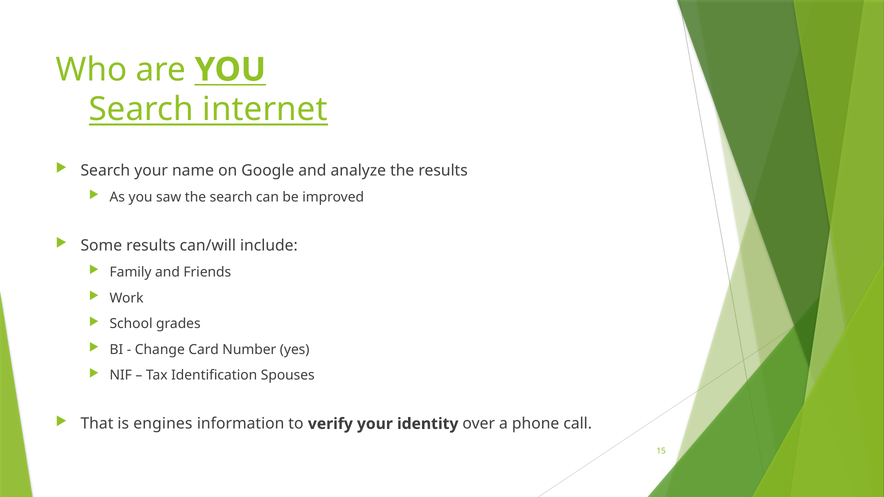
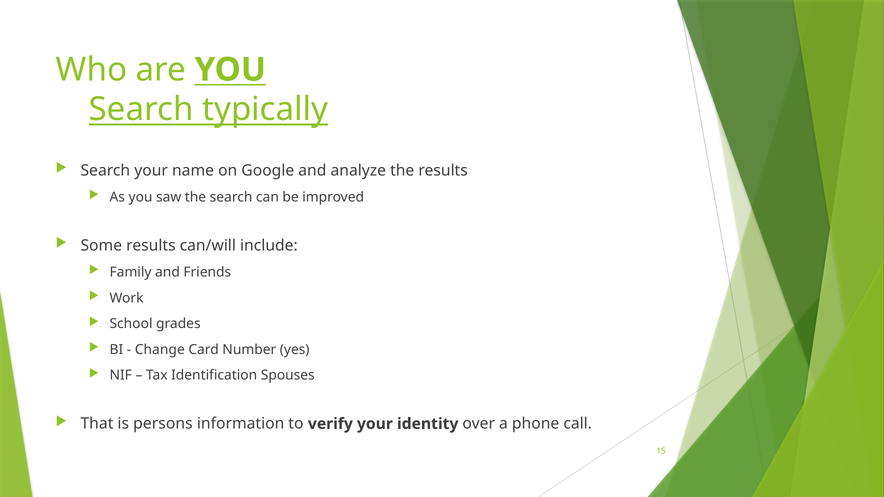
internet: internet -> typically (265, 109)
engines: engines -> persons (163, 424)
